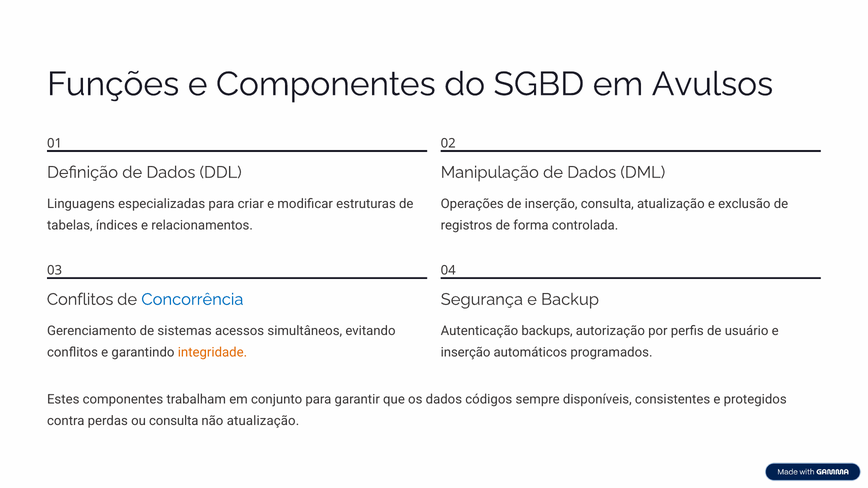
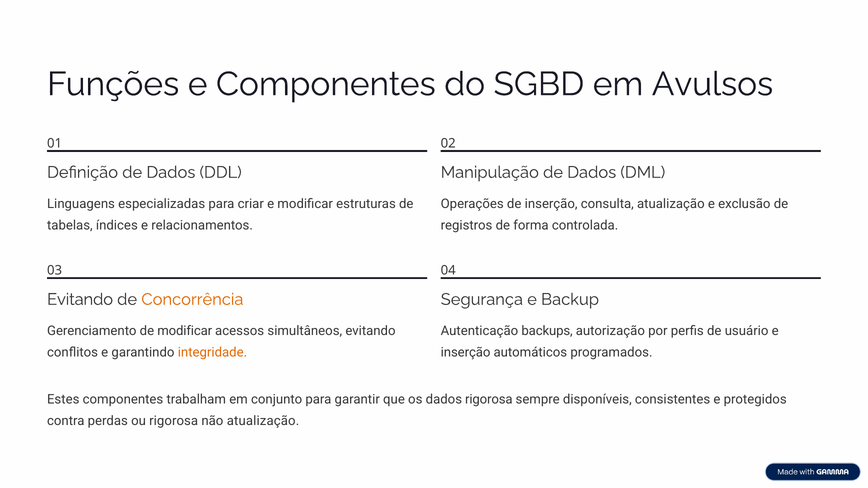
Conflitos: Conflitos -> Evitando (80, 300)
Concorrência colour: blue -> orange (192, 300)
de sistemas: sistemas -> modificar (185, 331)
dados códigos: códigos -> rigorosa (489, 399)
ou consulta: consulta -> rigorosa (174, 421)
